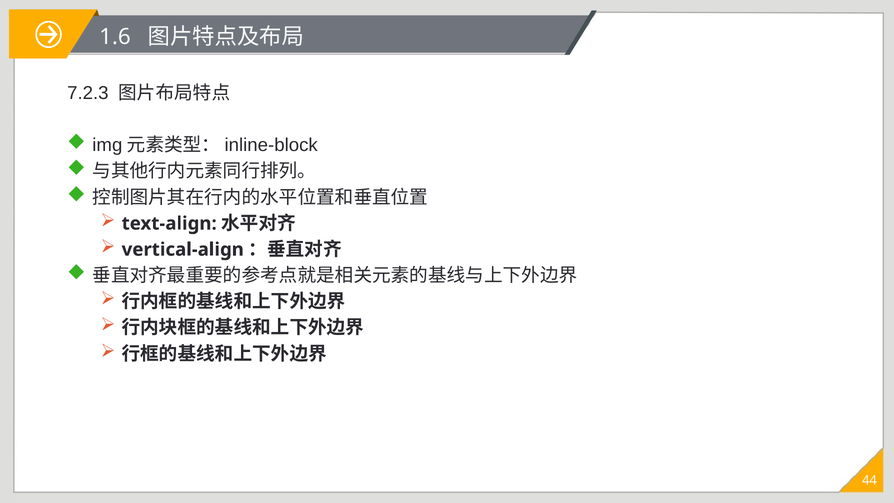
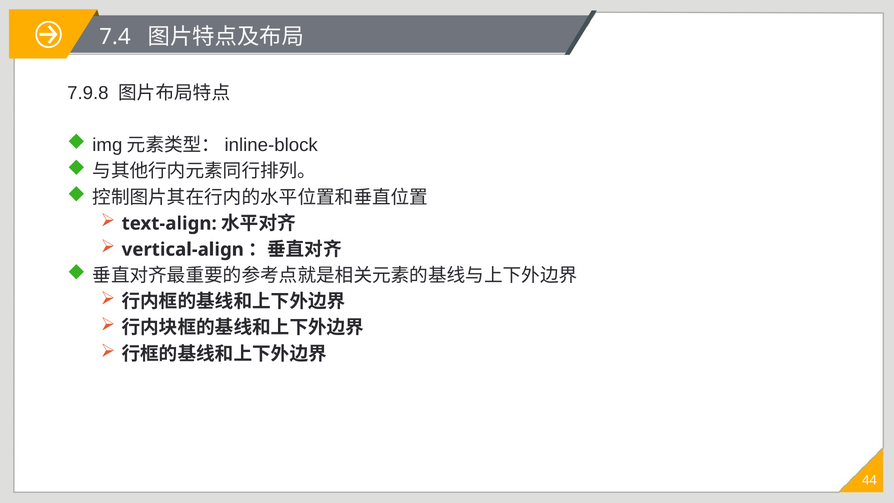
1.6: 1.6 -> 7.4 (115, 37)
7.2.3: 7.2.3 -> 7.9.8 (88, 93)
